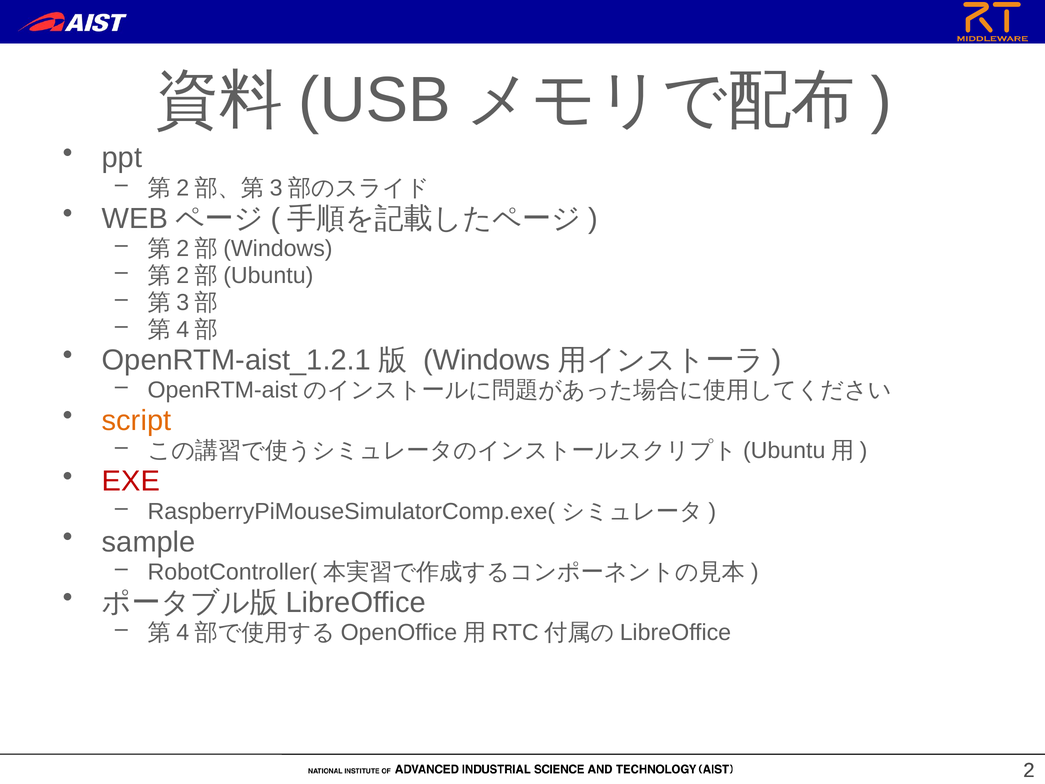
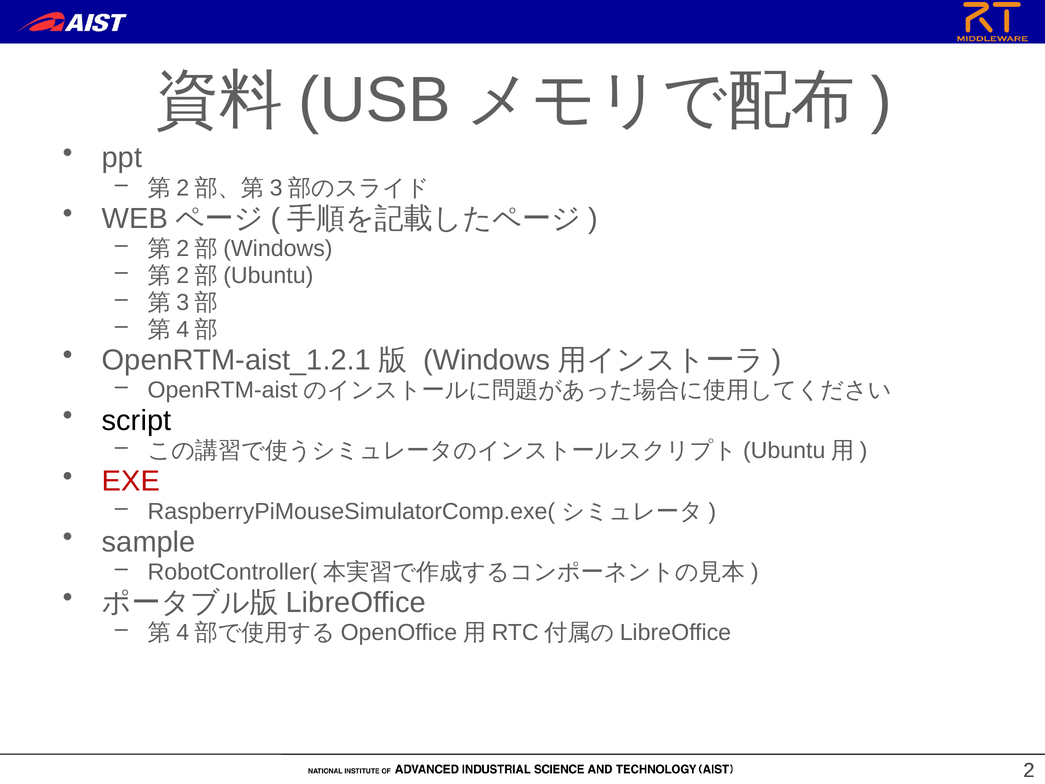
script colour: orange -> black (137, 421)
